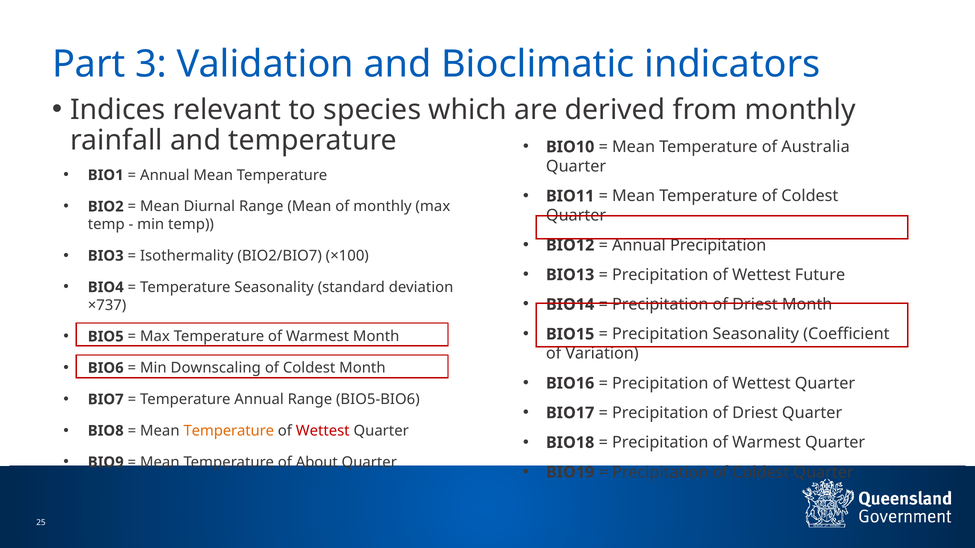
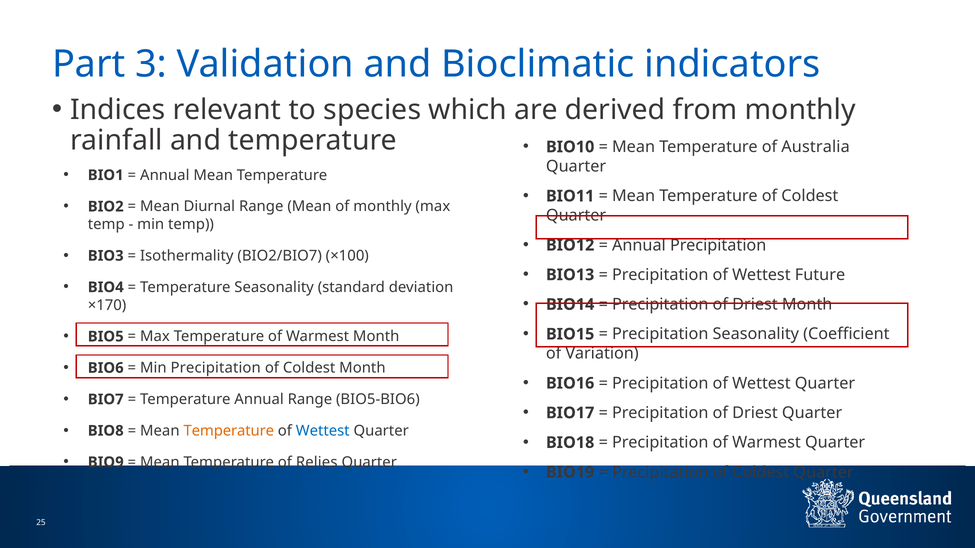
×737: ×737 -> ×170 (107, 305)
Min Downscaling: Downscaling -> Precipitation (216, 368)
Wettest colour: red -> blue (323, 431)
About: About -> Relies (317, 463)
